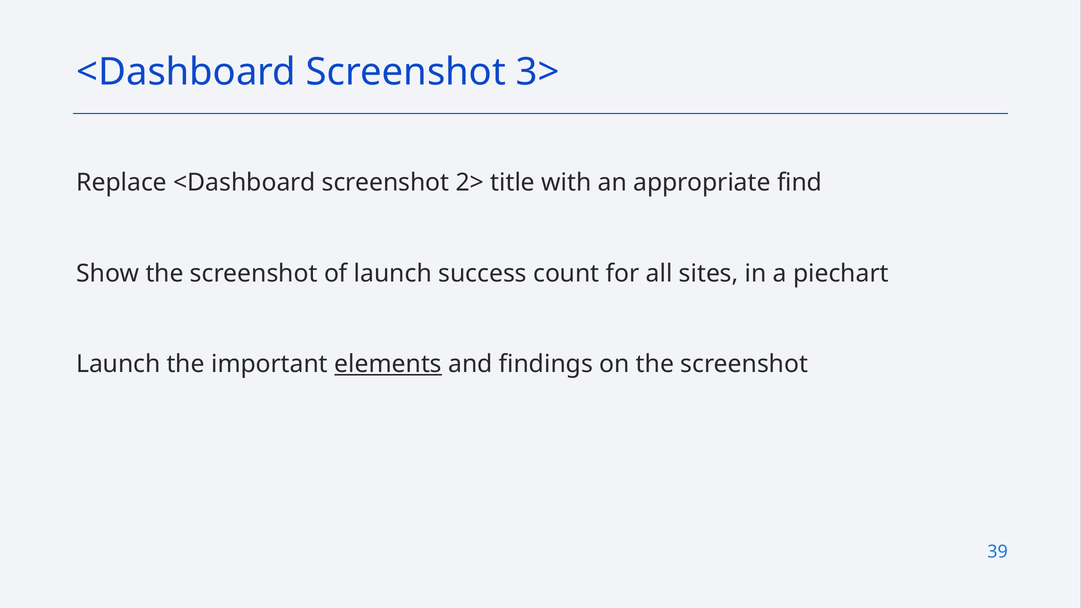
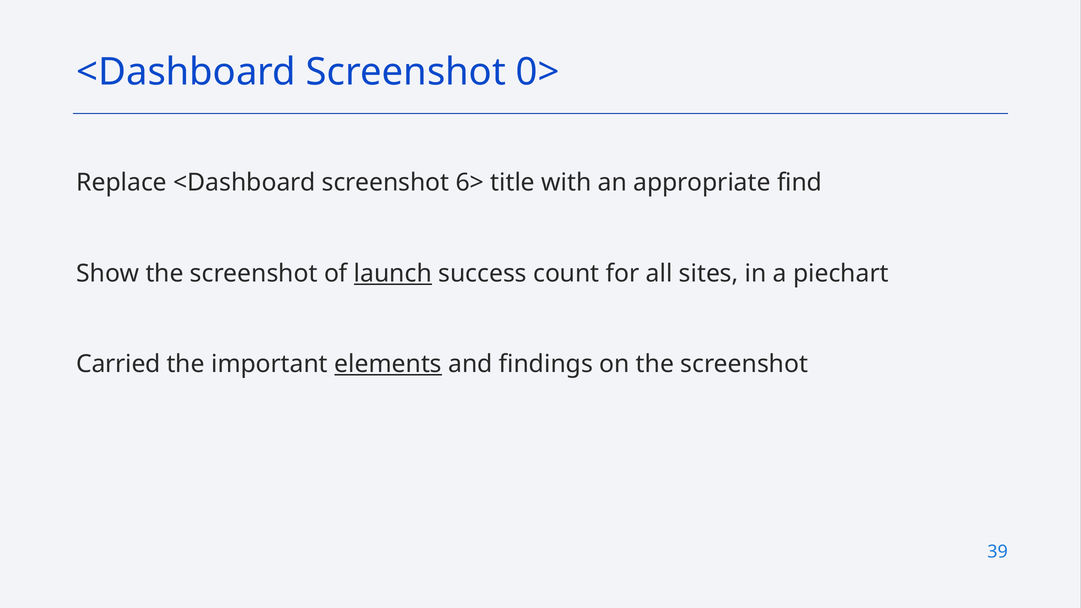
3>: 3> -> 0> (538, 72)
2>: 2> -> 6> (470, 182)
launch underline: none -> present (393, 273)
Launch: Launch -> Carried (118, 364)
